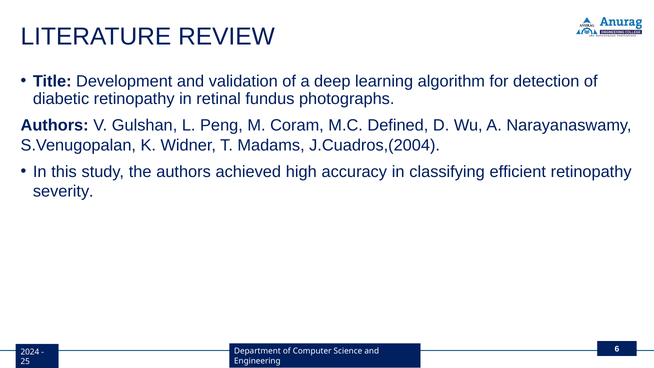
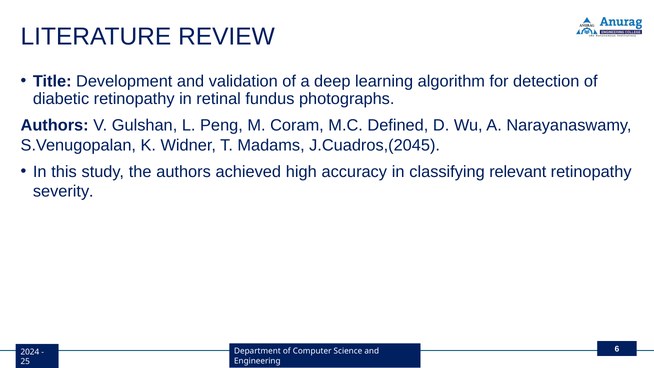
J.Cuadros,(2004: J.Cuadros,(2004 -> J.Cuadros,(2045 (375, 145)
efficient: efficient -> relevant (518, 172)
